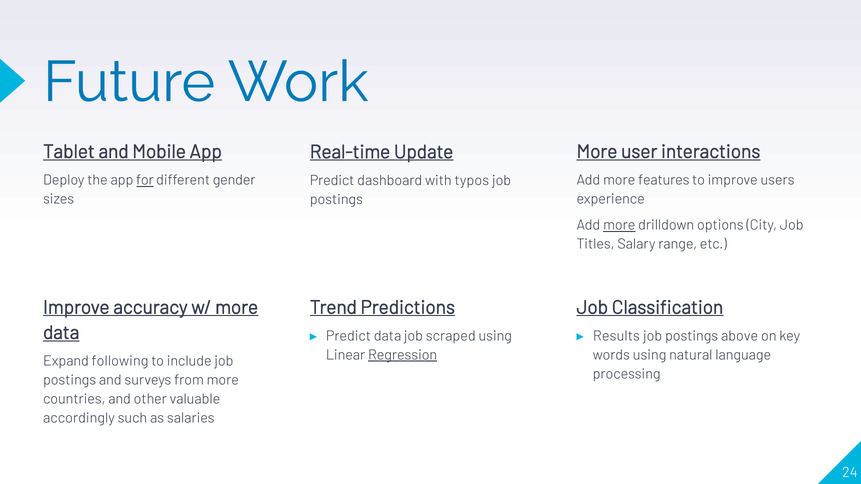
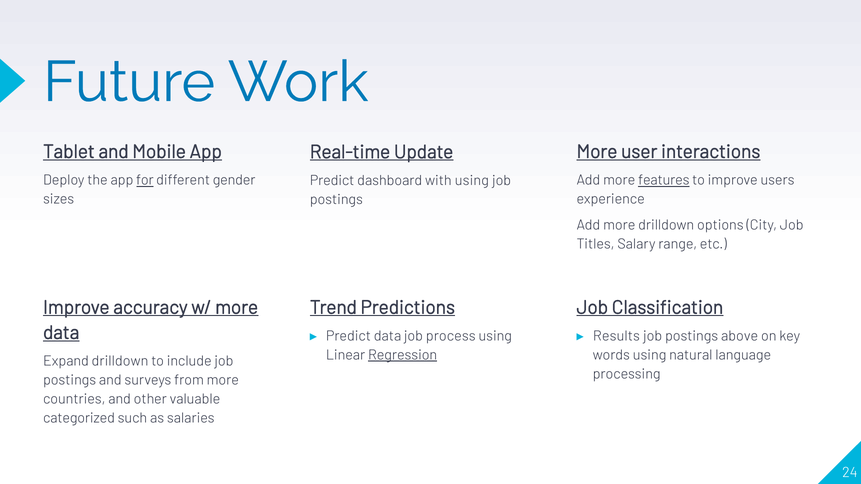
features underline: none -> present (664, 180)
with typos: typos -> using (472, 181)
more underline: present -> none (619, 225)
scraped: scraped -> process (451, 336)
Expand following: following -> drilldown (120, 361)
accordingly: accordingly -> categorized (79, 418)
